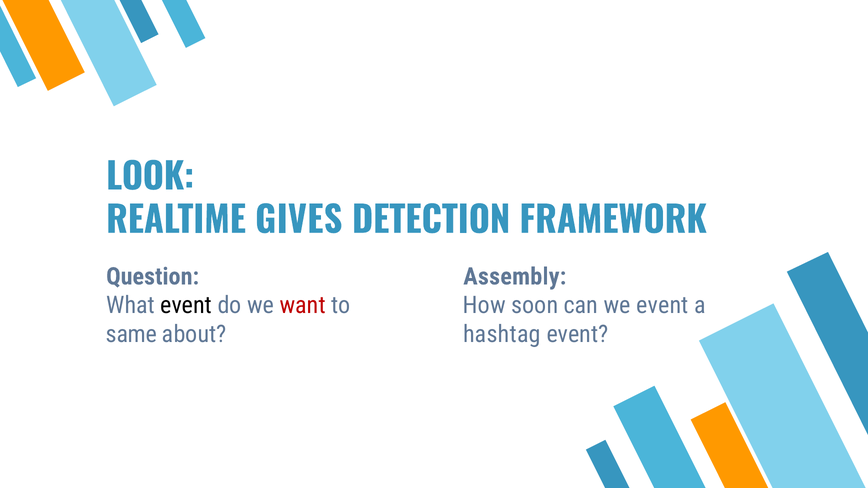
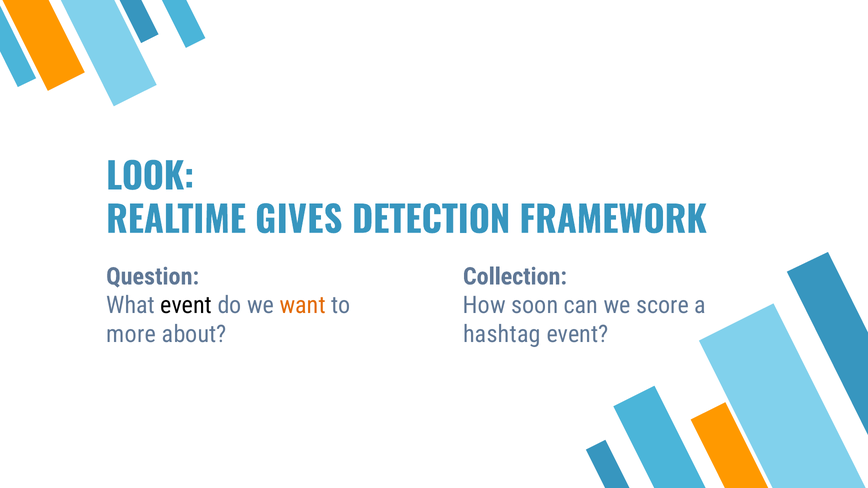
Assembly: Assembly -> Collection (515, 277)
want colour: red -> orange (303, 306)
we event: event -> score (662, 306)
same: same -> more (131, 335)
